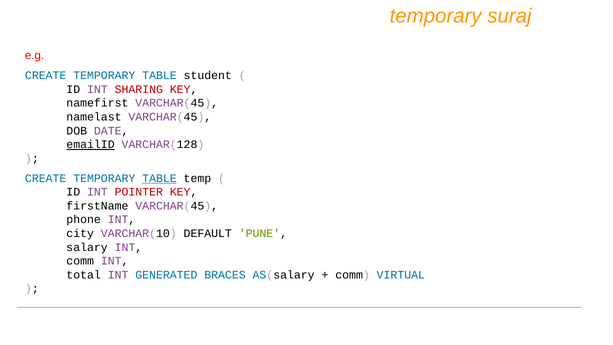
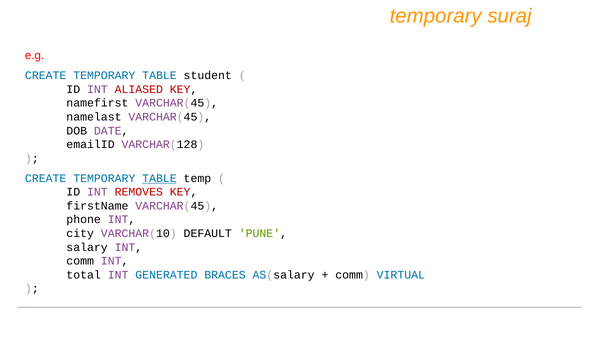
SHARING: SHARING -> ALIASED (139, 89)
emailID underline: present -> none (91, 145)
POINTER: POINTER -> REMOVES (139, 192)
